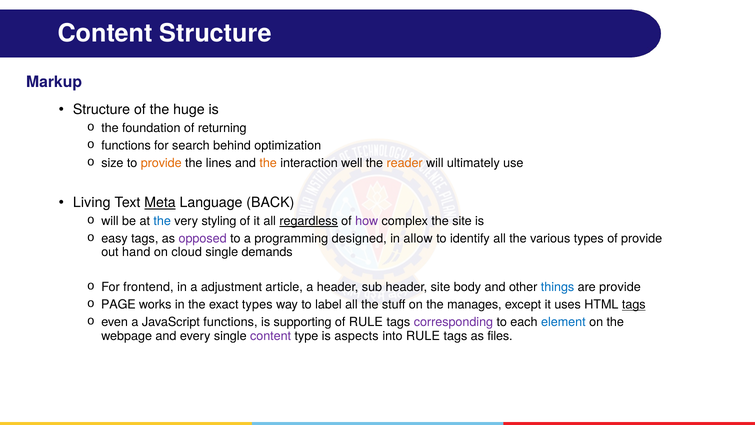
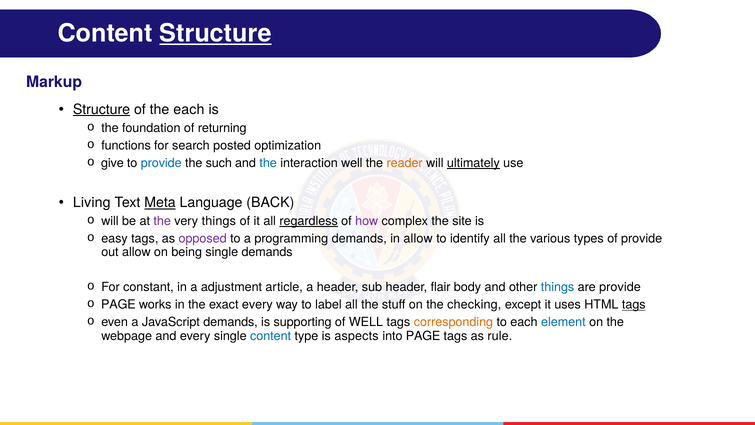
Structure underline: none -> present (216, 33)
Structure underline: none -> present (102, 109)
the huge: huge -> each (189, 109)
behind: behind -> posted (232, 145)
size: size -> give (112, 163)
provide colour: orange -> blue (161, 163)
lines: lines -> such (219, 163)
the colour: orange -> blue (268, 163)
ultimately underline: none -> present (473, 163)
the colour: blue -> purple (162, 221)
very styling: styling -> things (219, 221)
programming designed: designed -> demands (359, 239)
out hand: hand -> allow (136, 252)
cloud: cloud -> being (187, 252)
frontend: frontend -> constant (148, 287)
header site: site -> flair (441, 287)
exact types: types -> every (257, 305)
manages: manages -> checking (474, 305)
JavaScript functions: functions -> demands (231, 322)
of RULE: RULE -> WELL (366, 322)
corresponding colour: purple -> orange (453, 322)
content colour: purple -> blue (271, 336)
into RULE: RULE -> PAGE (423, 336)
files: files -> rule (500, 336)
